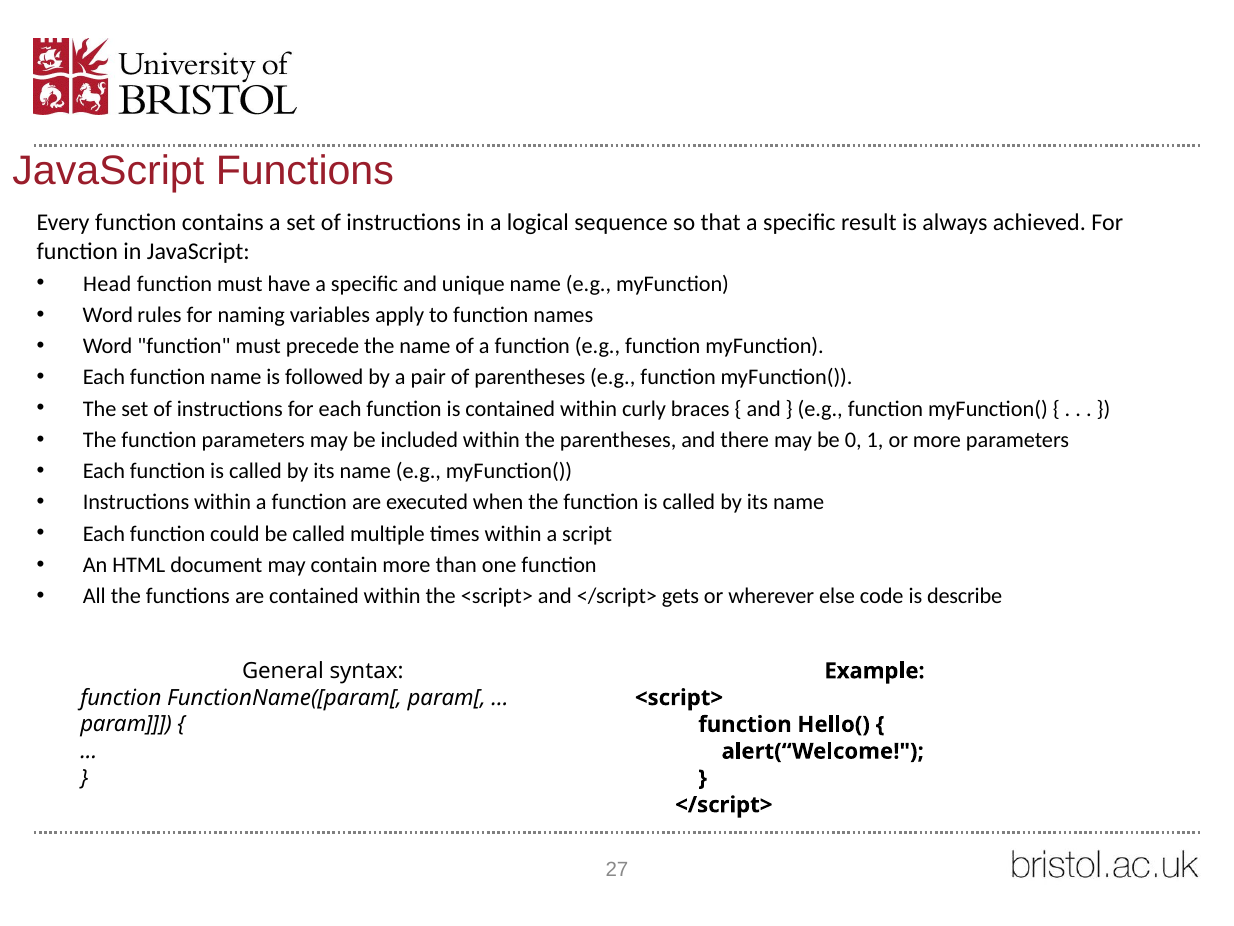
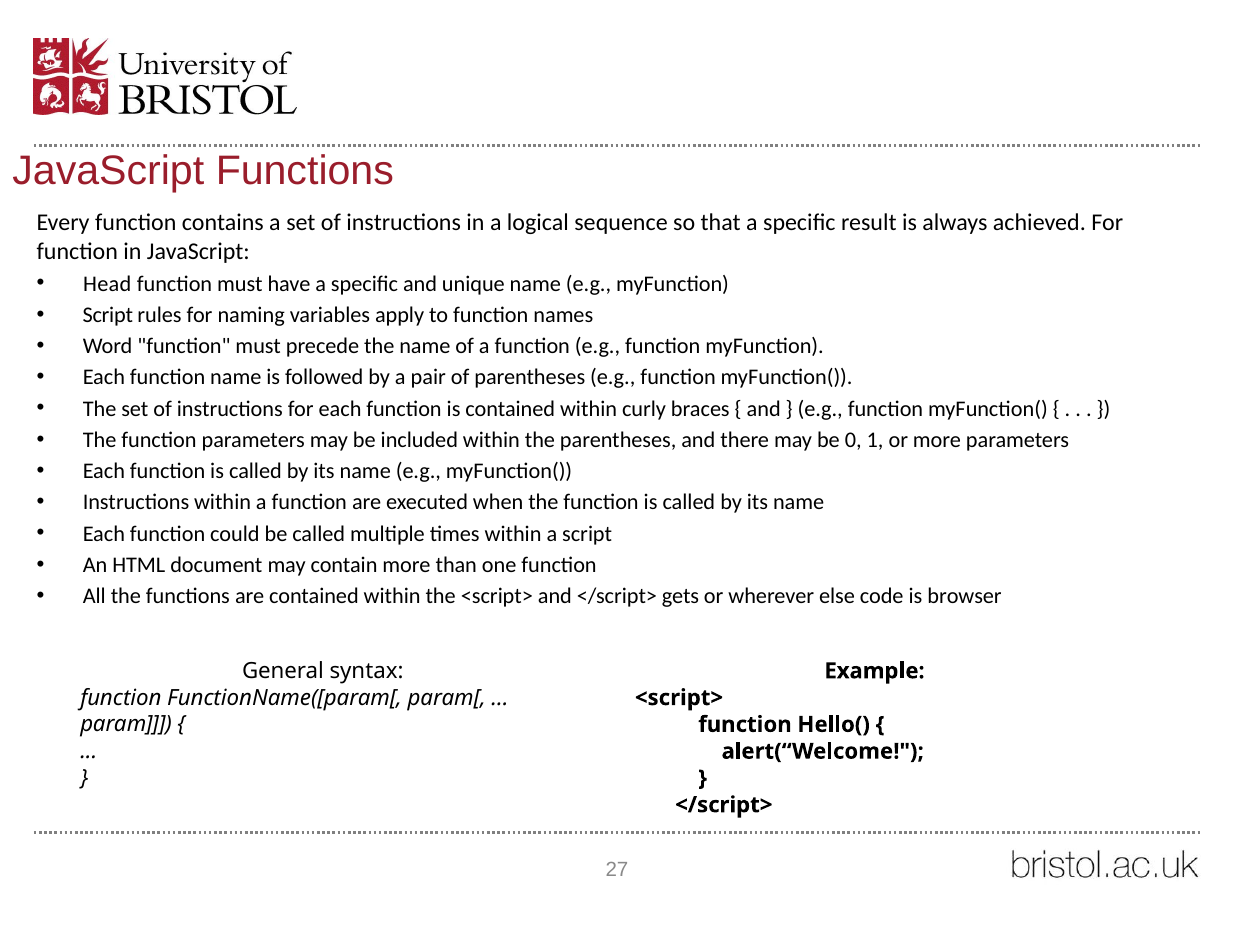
Word: Word -> Script (108, 315)
describe: describe -> browser (965, 596)
